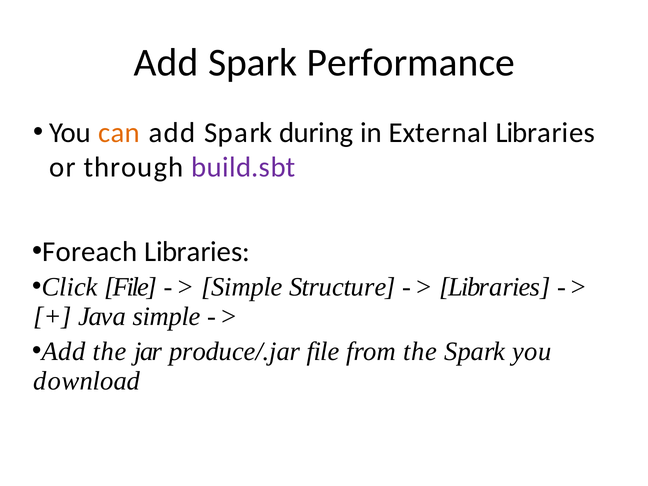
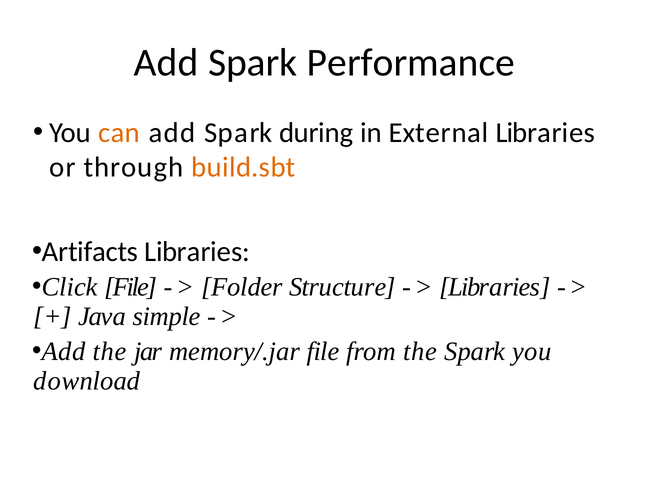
build.sbt colour: purple -> orange (243, 167)
Foreach: Foreach -> Artifacts (90, 252)
Simple: Simple -> Folder (242, 287)
produce/.jar: produce/.jar -> memory/.jar (235, 351)
